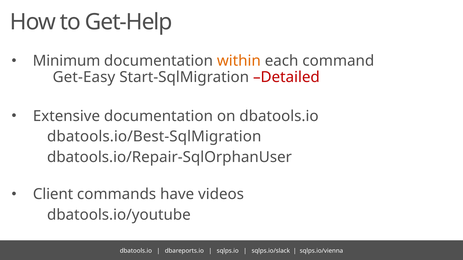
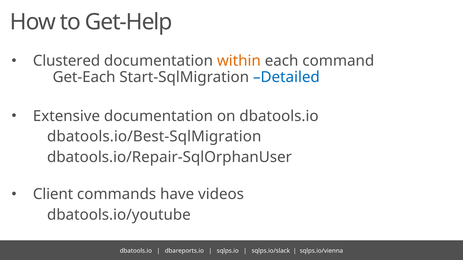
Minimum: Minimum -> Clustered (67, 61)
Get-Easy: Get-Easy -> Get-Each (84, 77)
Detailed colour: red -> blue (286, 77)
